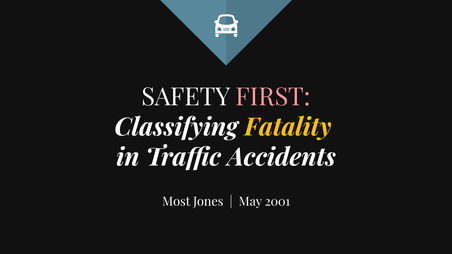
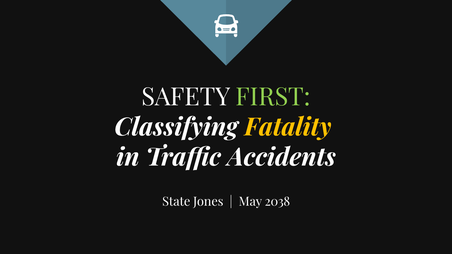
FIRST colour: pink -> light green (273, 97)
Most: Most -> State (176, 202)
2001: 2001 -> 2038 (277, 202)
